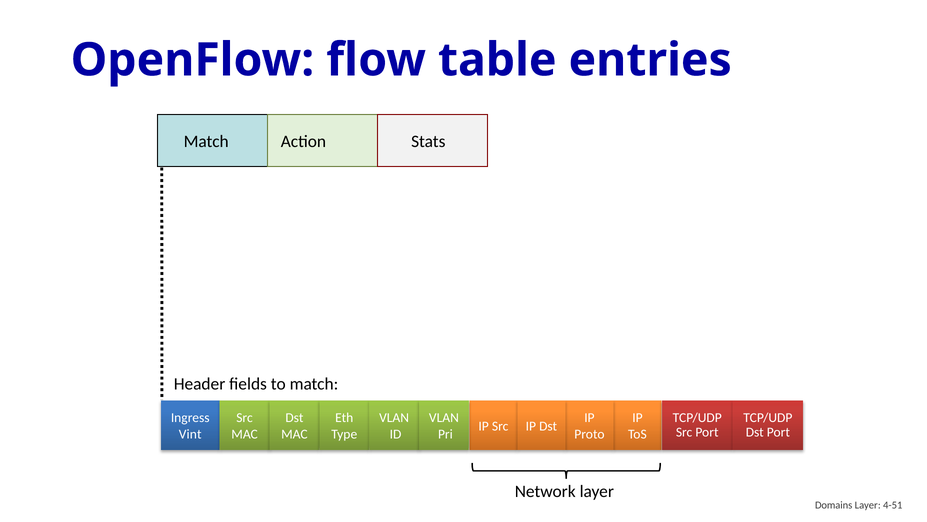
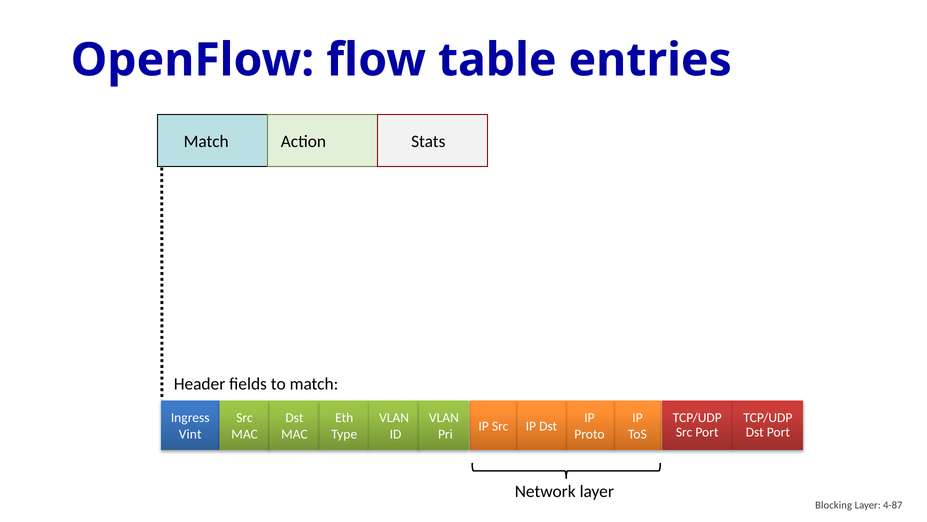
Domains: Domains -> Blocking (834, 504)
4-51: 4-51 -> 4-87 (893, 504)
